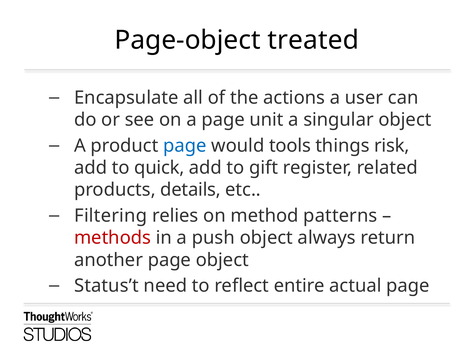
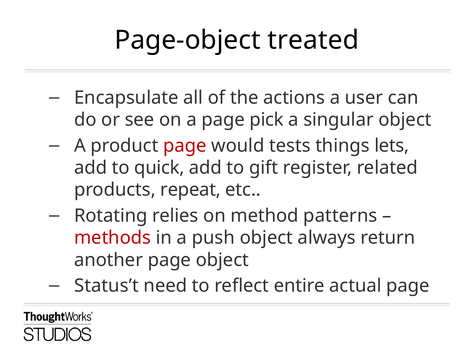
unit: unit -> pick (267, 120)
page colour: blue -> red (185, 145)
tools: tools -> tests (290, 145)
risk: risk -> lets (392, 145)
details: details -> repeat (191, 190)
Filtering: Filtering -> Rotating (111, 215)
